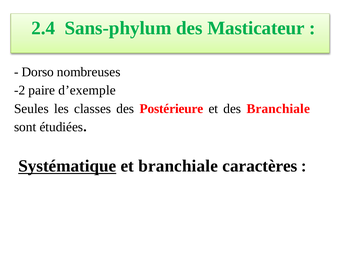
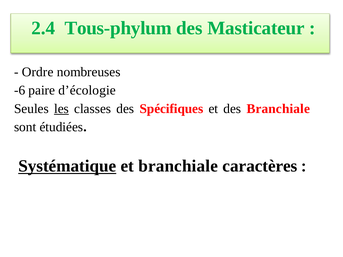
Sans-phylum: Sans-phylum -> Tous-phylum (118, 28)
Dorso: Dorso -> Ordre (38, 72)
-2: -2 -> -6 (20, 90)
d’exemple: d’exemple -> d’écologie (87, 90)
les underline: none -> present (61, 109)
Postérieure: Postérieure -> Spécifiques (171, 109)
